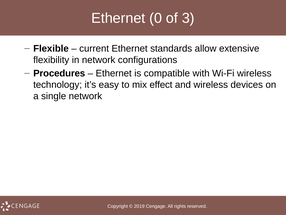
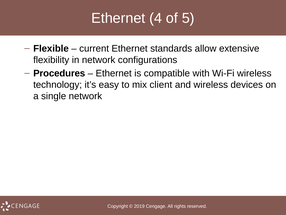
0: 0 -> 4 (156, 18)
3: 3 -> 5 (188, 18)
effect: effect -> client (161, 85)
